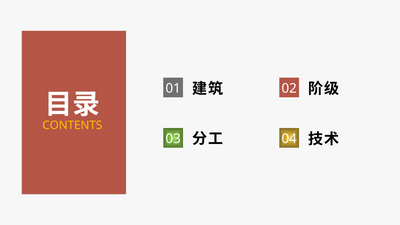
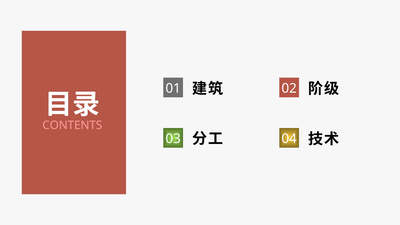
CONTENTS colour: yellow -> pink (72, 125)
